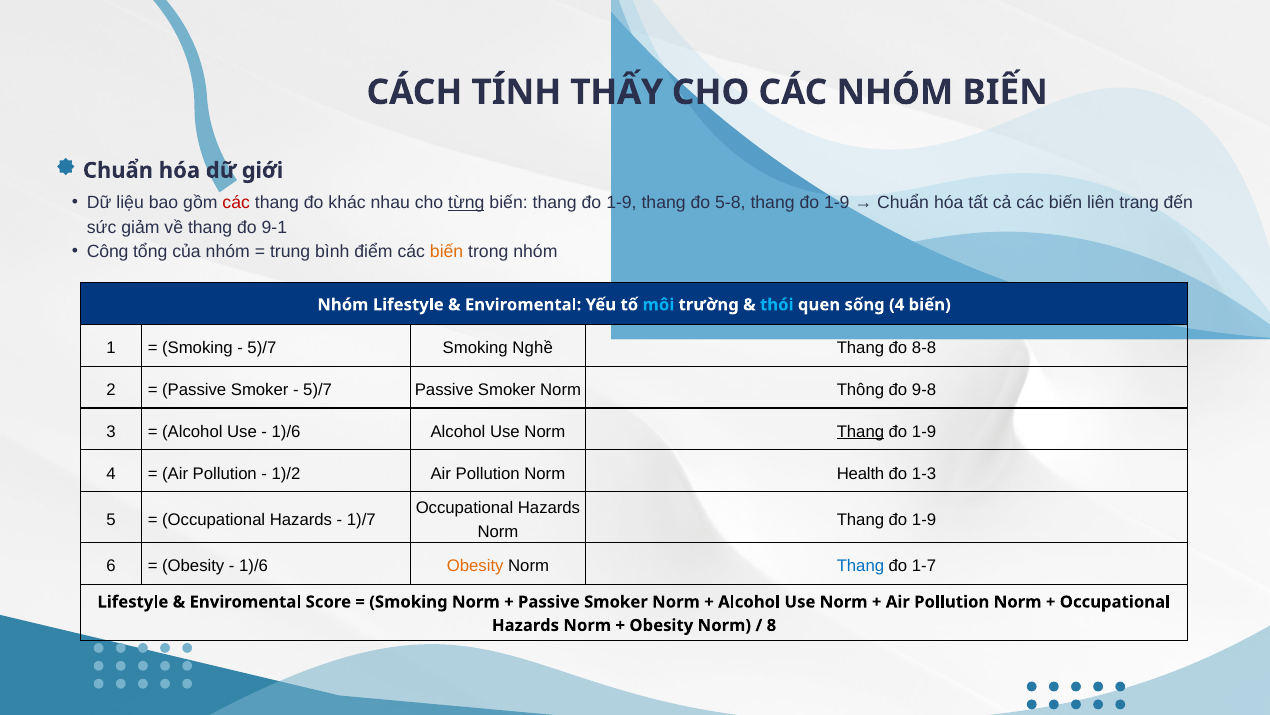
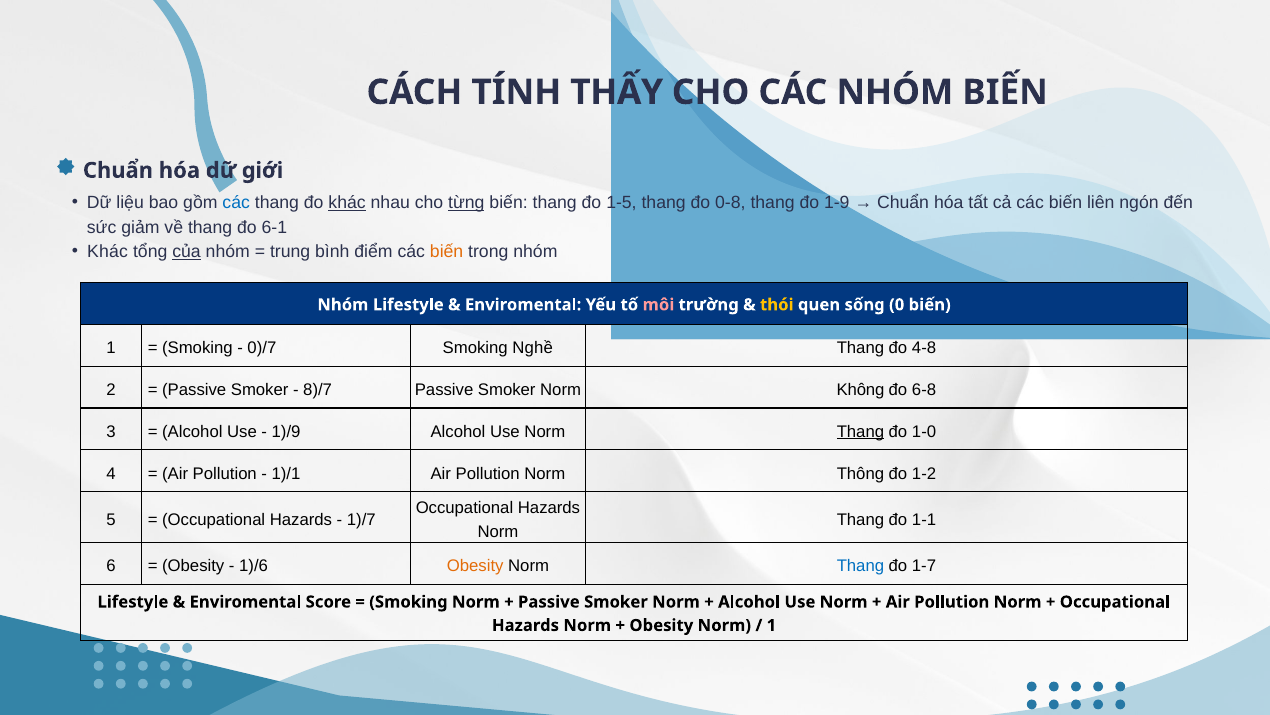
các colour: red -> blue (236, 202)
khác underline: none -> present (347, 202)
biến thang đo 1-9: 1-9 -> 1-5 (621, 202)
5-8: 5-8 -> 0-8 (730, 202)
trang: trang -> ngón (1139, 202)
9-1: 9-1 -> 6-1 (274, 227)
Công: Công -> Khác (107, 252)
của underline: none -> present (187, 252)
môi colour: light blue -> pink (658, 305)
thói colour: light blue -> yellow (777, 305)
sống 4: 4 -> 0 (897, 305)
5)/7: 5)/7 -> 0)/7 (262, 348)
8-8: 8-8 -> 4-8 (924, 348)
5)/7: 5)/7 -> 8)/7 (318, 389)
Thông: Thông -> Không (861, 389)
9-8: 9-8 -> 6-8 (924, 389)
1)/6: 1)/6 -> 1)/9 (286, 431)
1-9: 1-9 -> 1-0 (924, 431)
1)/2: 1)/2 -> 1)/1 (286, 473)
Health: Health -> Thông (860, 473)
1-3: 1-3 -> 1-2 (924, 473)
1-9: 1-9 -> 1-1 (924, 519)
8: 8 -> 1 (771, 625)
